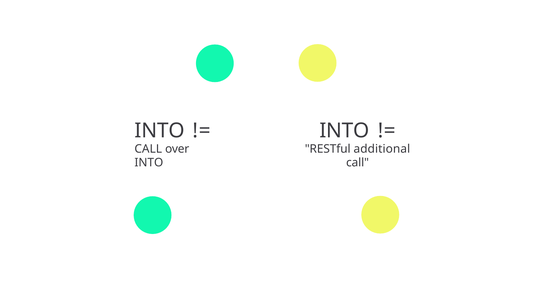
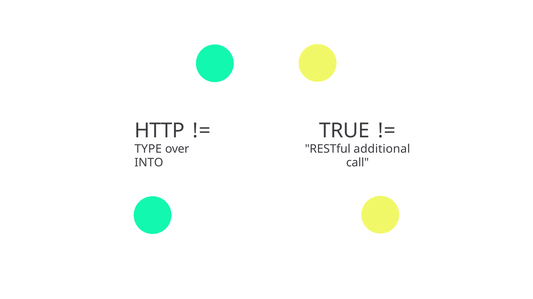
INTO: INTO -> HTTP (160, 131)
INTO: INTO -> TRUE (344, 131)
CALL: CALL -> TYPE (148, 149)
